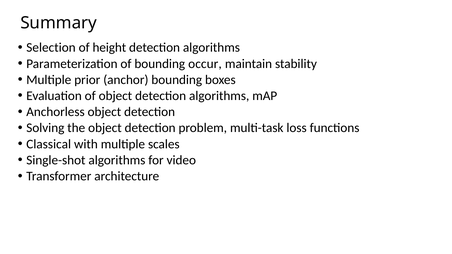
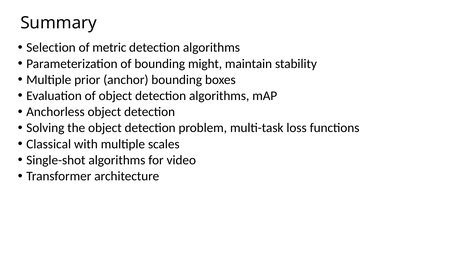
height: height -> metric (109, 48)
occur: occur -> might (205, 64)
